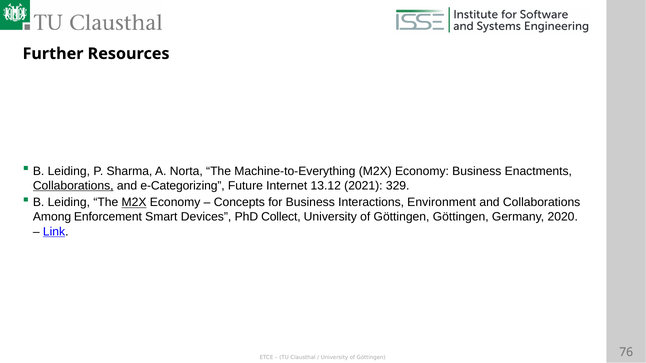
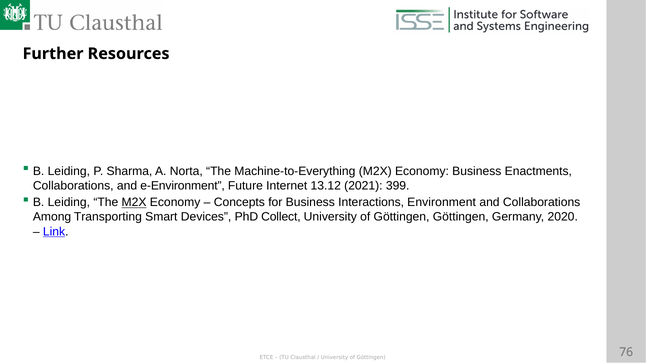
Collaborations underline: present -> none (73, 186)
e-Categorizing: e-Categorizing -> e-Environment (183, 186)
329: 329 -> 399 (398, 186)
Enforcement: Enforcement -> Transporting (108, 217)
